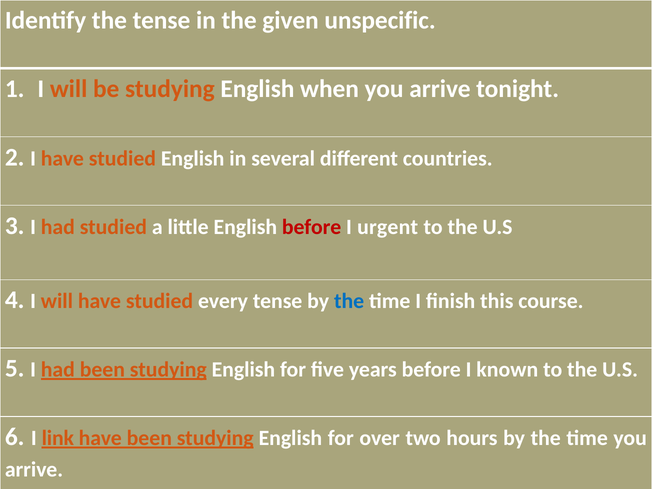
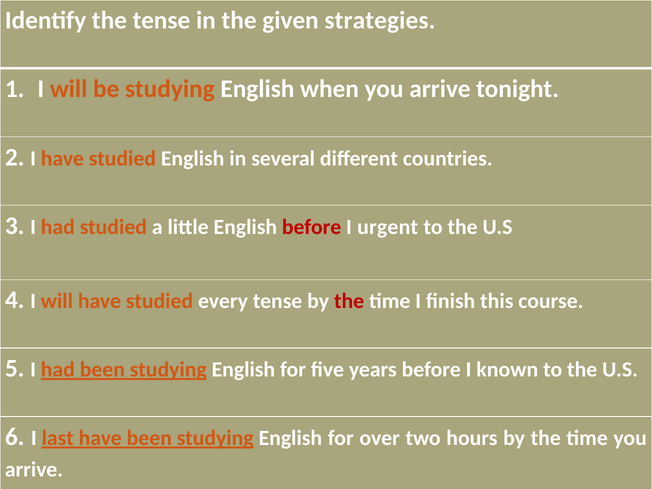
unspecific: unspecific -> strategies (380, 20)
the colour: blue -> red (349, 301)
link: link -> last (58, 438)
